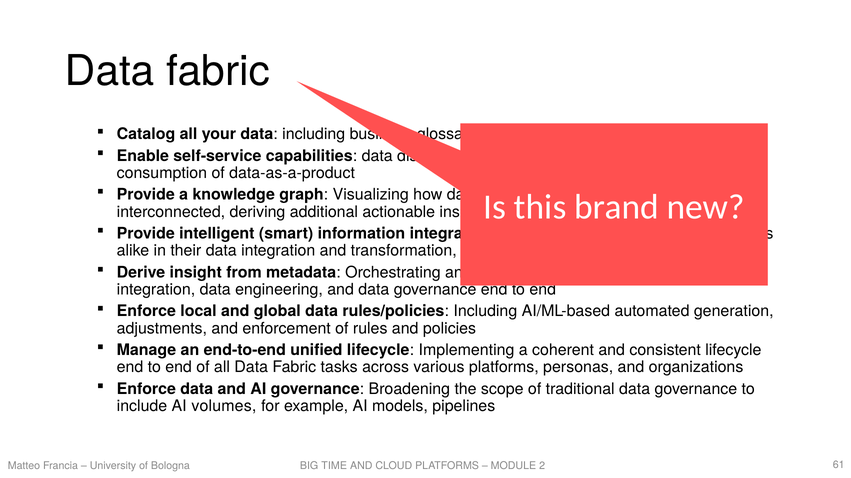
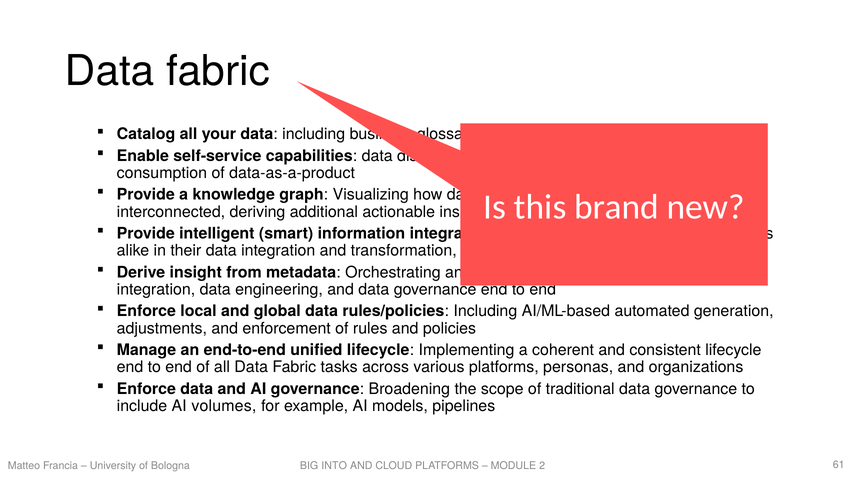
TIME: TIME -> INTO (334, 467)
